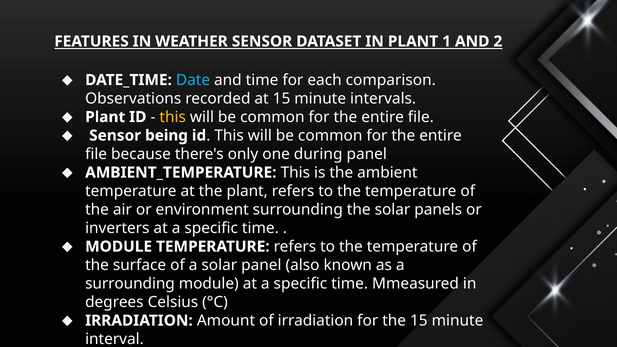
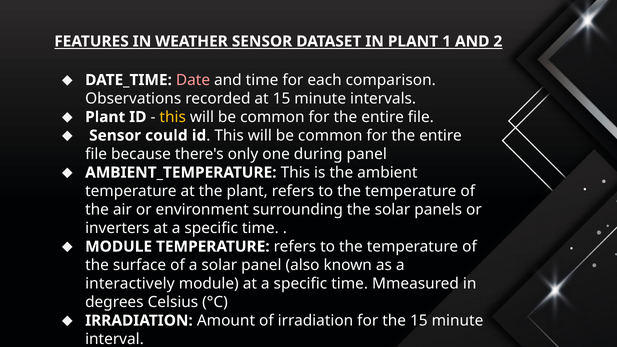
Date colour: light blue -> pink (193, 80)
being: being -> could (166, 136)
surrounding: surrounding -> interactively (130, 284)
